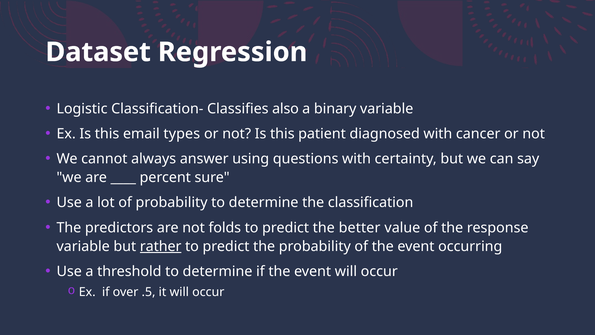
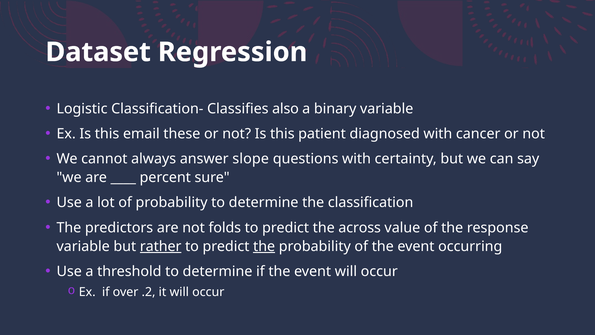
types: types -> these (182, 134)
using: using -> slope (251, 159)
better: better -> across (360, 227)
the underline: none -> present (264, 246)
.5: .5 -> .2 (149, 292)
